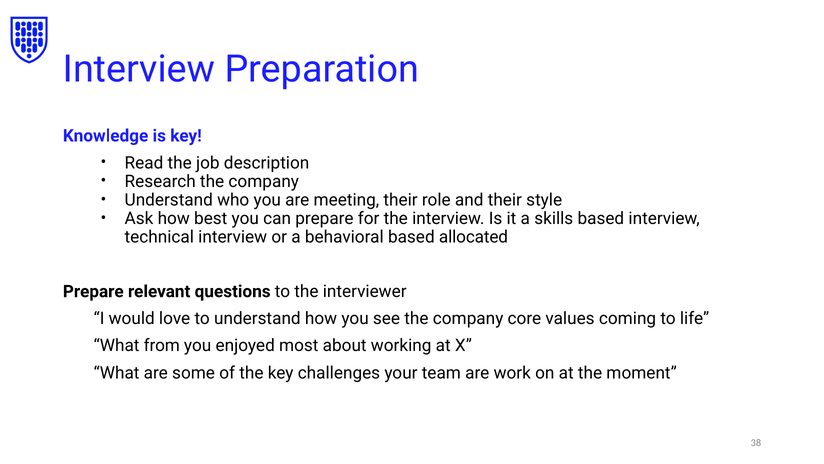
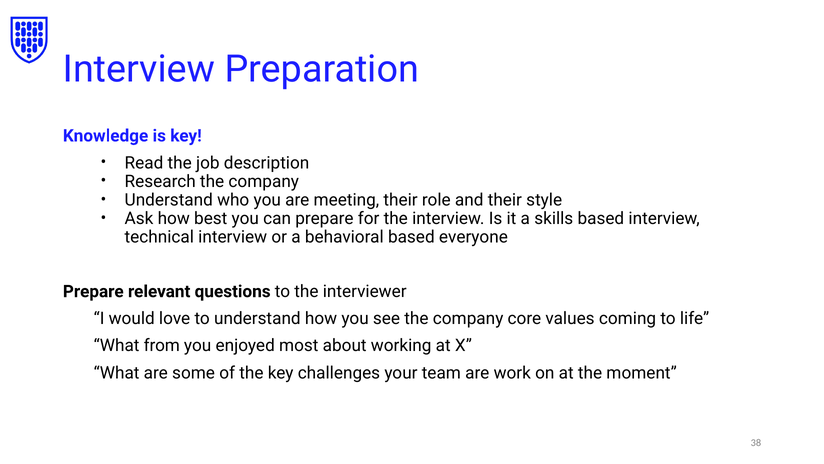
allocated: allocated -> everyone (473, 237)
